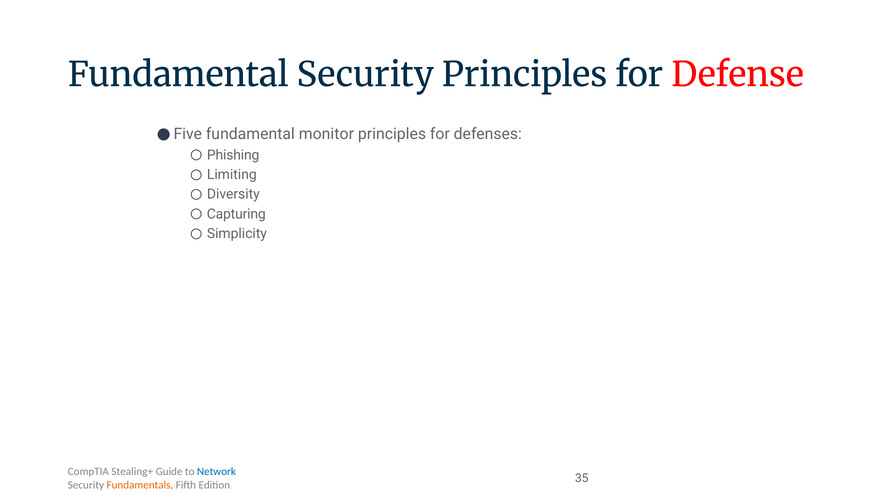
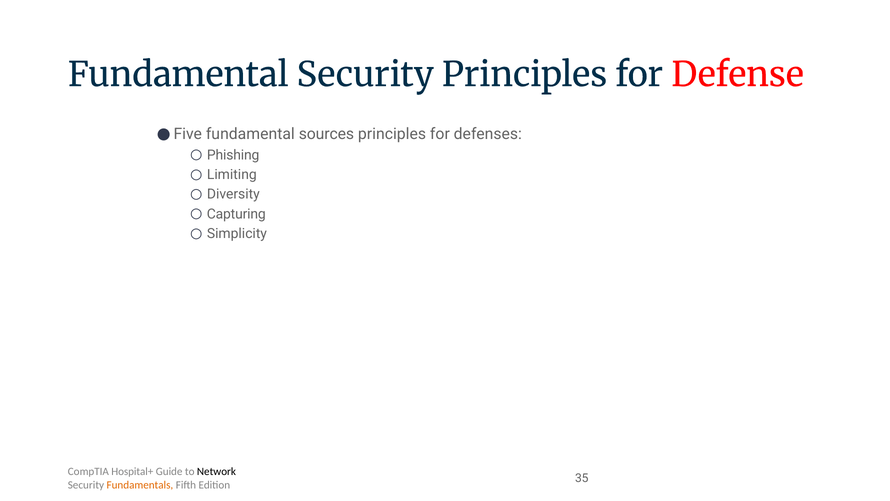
monitor: monitor -> sources (326, 134)
Stealing+: Stealing+ -> Hospital+ (132, 471)
Network colour: blue -> black (216, 471)
